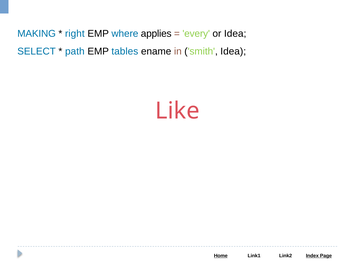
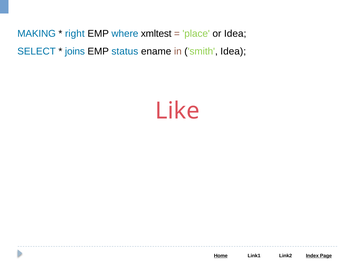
applies: applies -> xmltest (156, 34)
every: every -> place (196, 34)
path: path -> joins (75, 51)
tables: tables -> status (125, 51)
